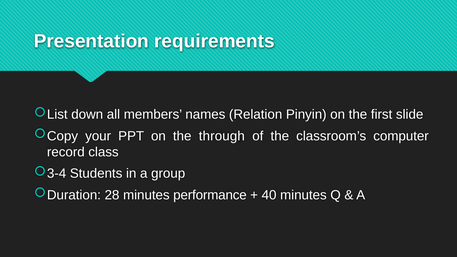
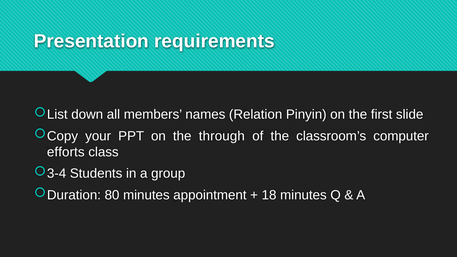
record: record -> efforts (66, 152)
28: 28 -> 80 (112, 195)
performance: performance -> appointment (210, 195)
40: 40 -> 18 (269, 195)
